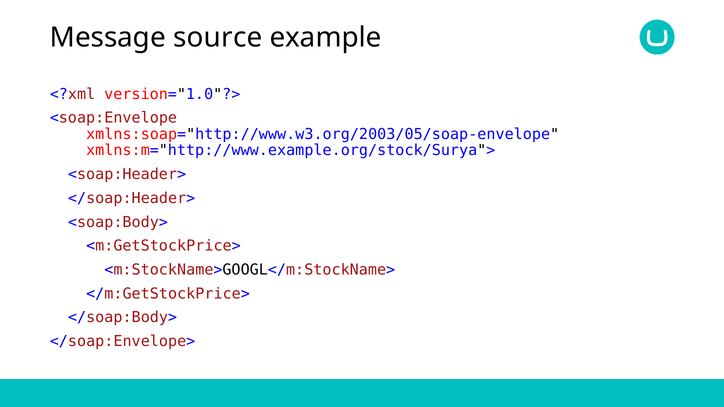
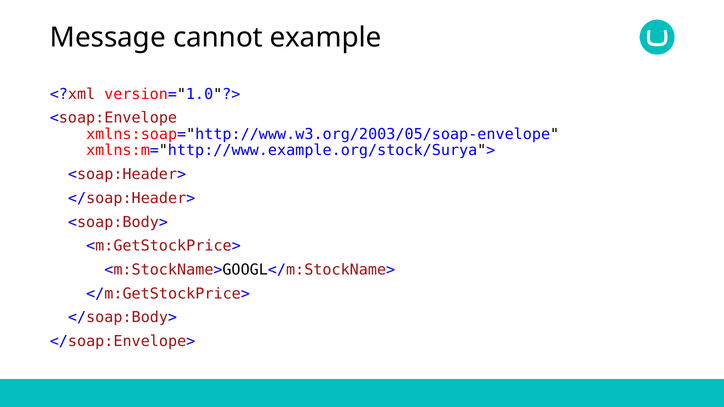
source: source -> cannot (218, 37)
